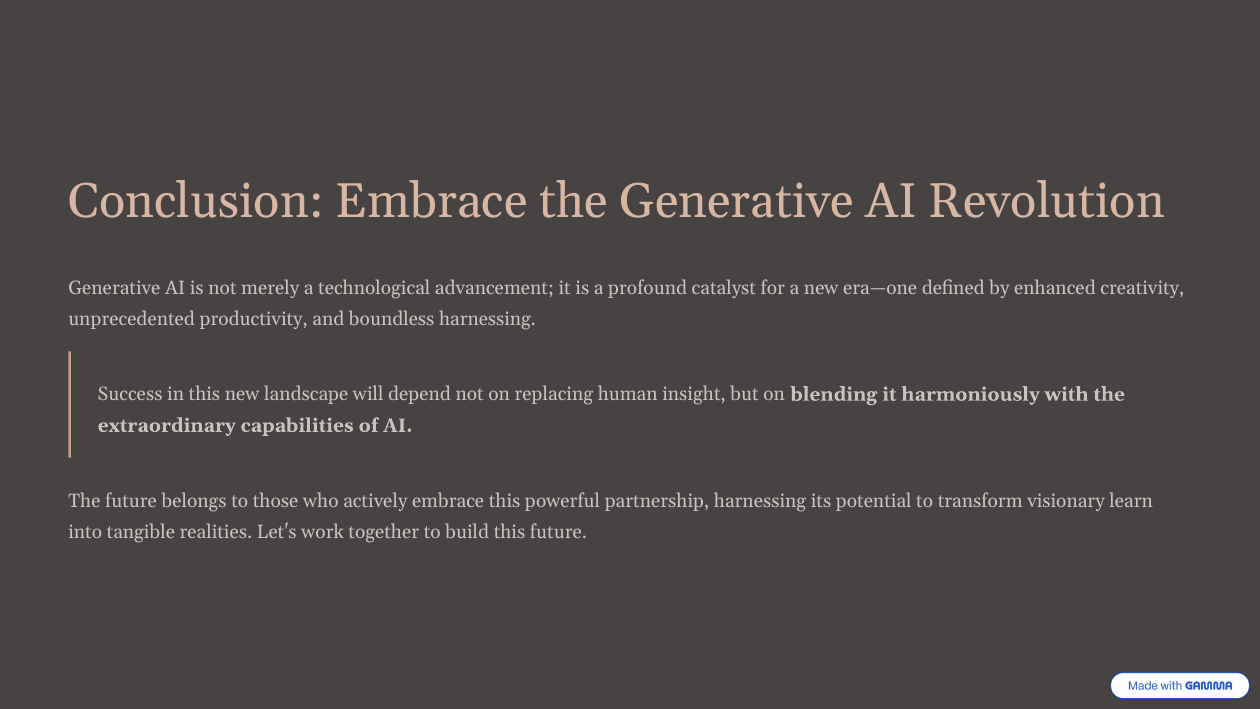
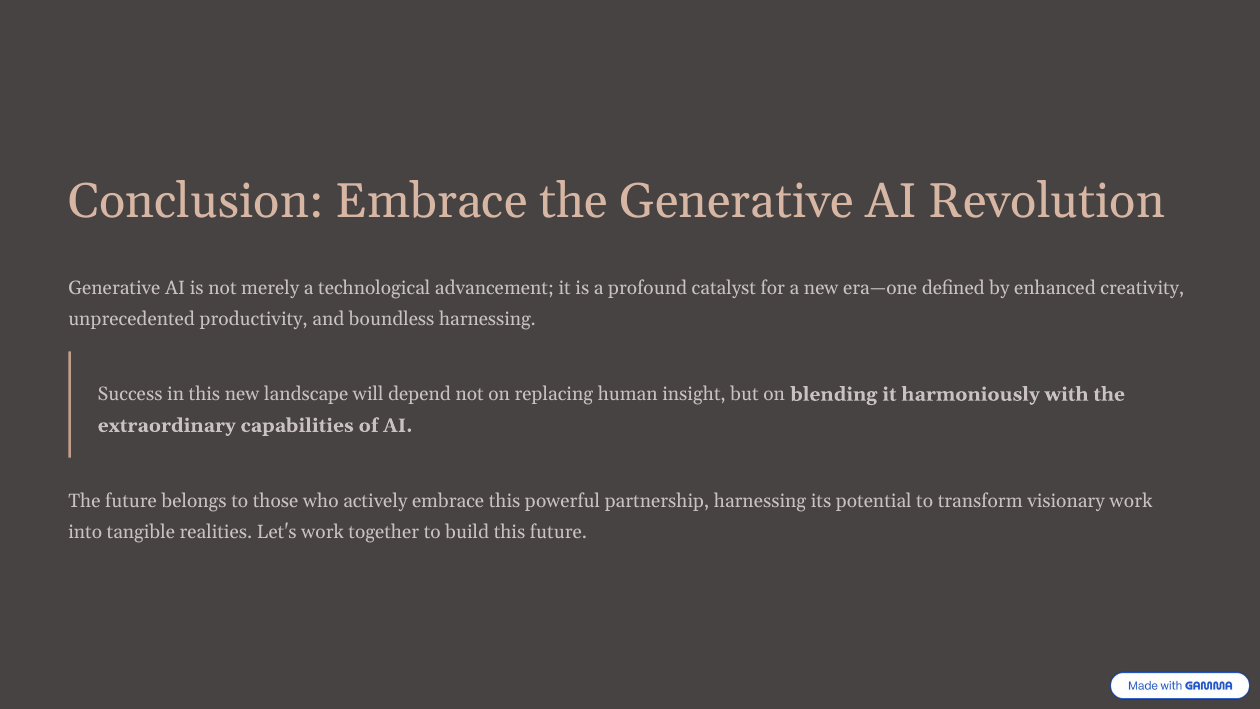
visionary learn: learn -> work (1131, 501)
